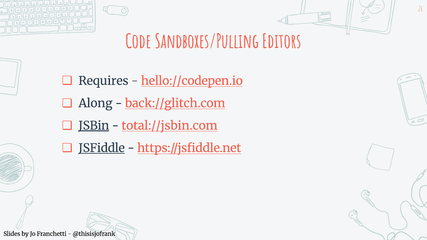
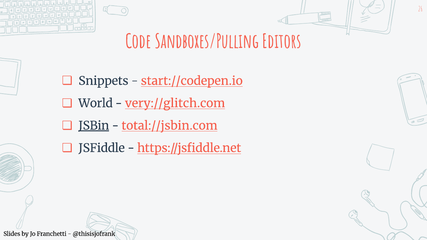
Requires: Requires -> Snippets (103, 81)
hello://codepen.io: hello://codepen.io -> start://codepen.io (192, 81)
Along: Along -> World (96, 103)
back://glitch.com: back://glitch.com -> very://glitch.com (175, 103)
JSFiddle underline: present -> none (102, 148)
